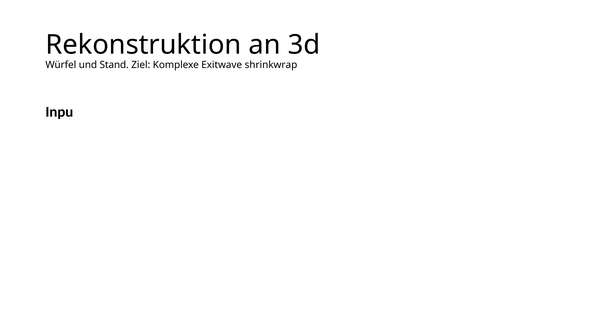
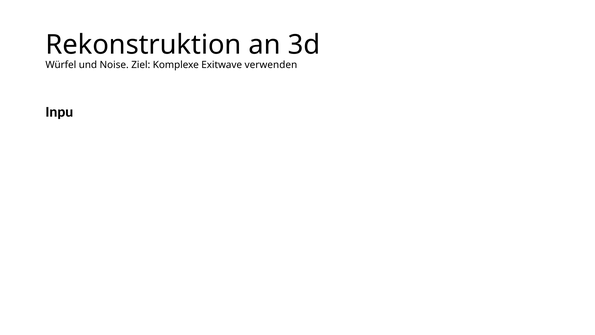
Stand: Stand -> Noise (114, 65)
shrinkwrap: shrinkwrap -> verwenden (271, 65)
